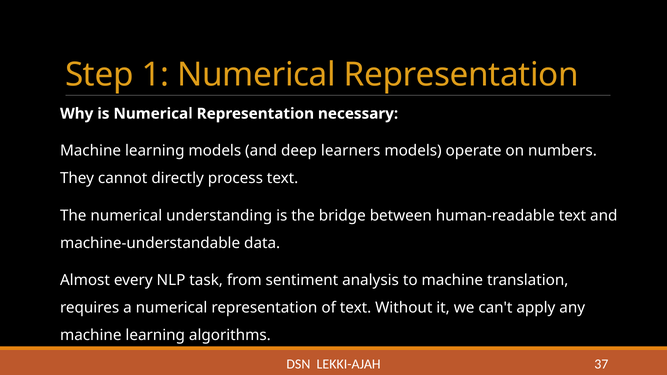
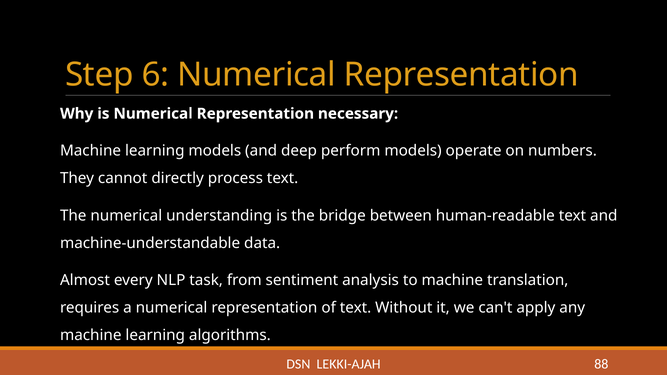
1: 1 -> 6 (155, 75)
learners: learners -> perform (351, 151)
37: 37 -> 88 (601, 364)
